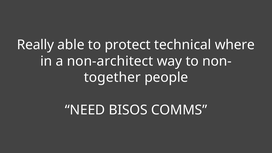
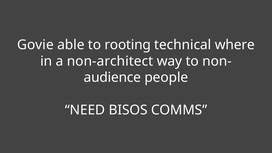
Really: Really -> Govie (35, 45)
protect: protect -> rooting (128, 45)
together: together -> audience (112, 77)
